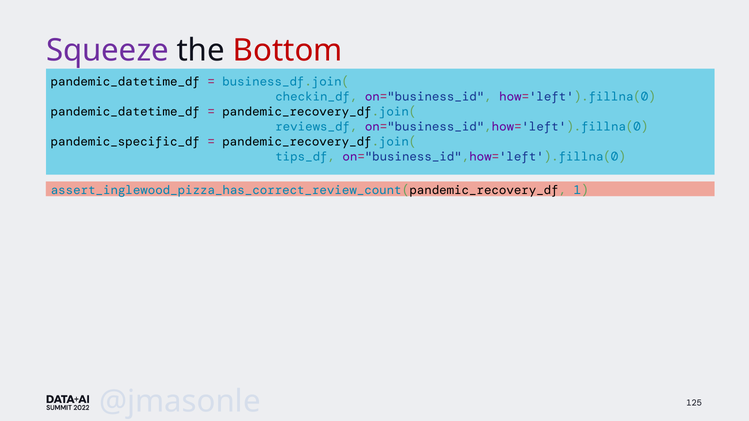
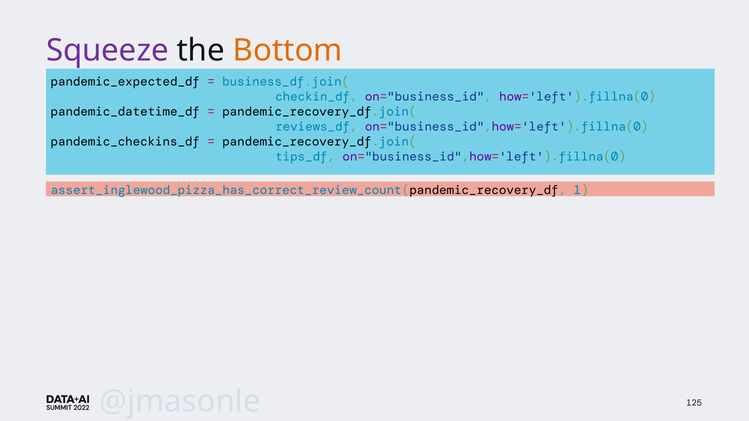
Bottom colour: red -> orange (288, 51)
pandemic_datetime_df: pandemic_datetime_df -> pandemic_expected_df (125, 82)
pandemic_specific_df: pandemic_specific_df -> pandemic_checkins_df (125, 142)
